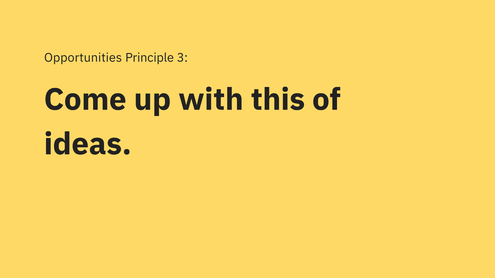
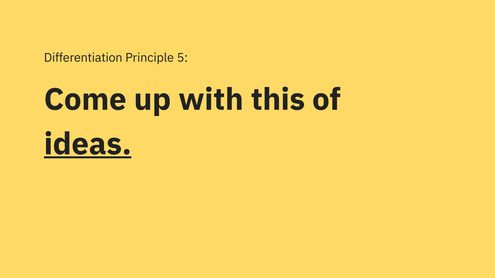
Opportunities: Opportunities -> Differentiation (83, 58)
3: 3 -> 5 (182, 58)
ideas underline: none -> present (88, 144)
